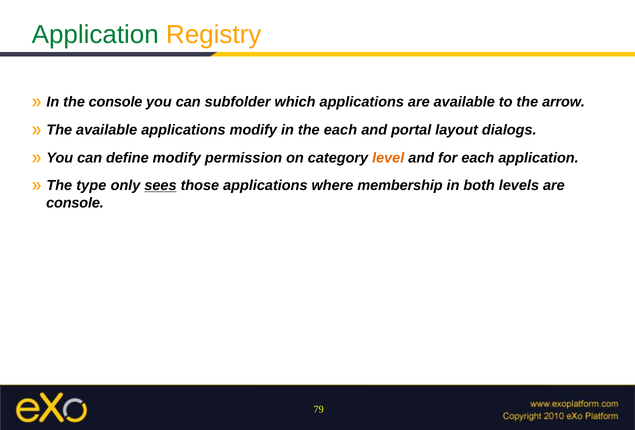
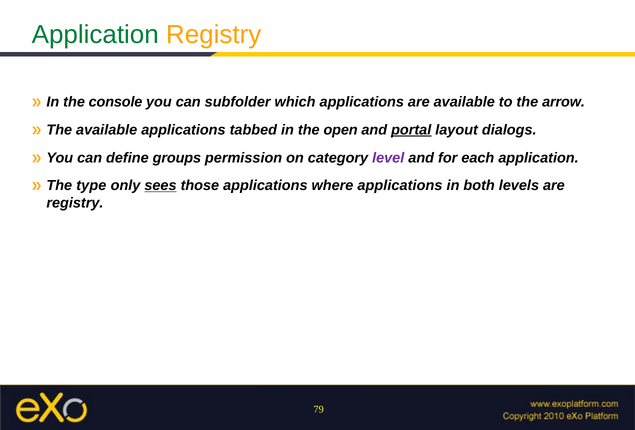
applications modify: modify -> tabbed (253, 130)
the each: each -> open (341, 130)
portal underline: none -> present (411, 130)
define modify: modify -> groups (177, 158)
level colour: orange -> purple (388, 158)
where membership: membership -> applications (400, 186)
console: console -> registry (75, 203)
